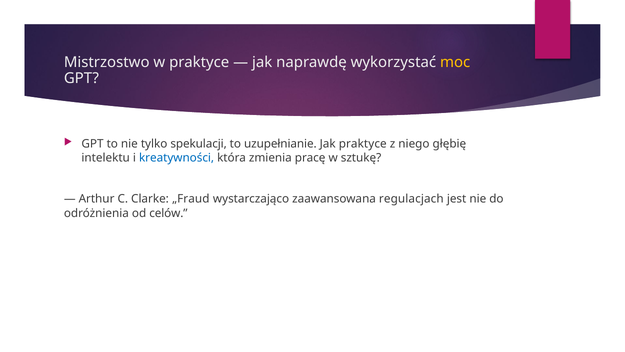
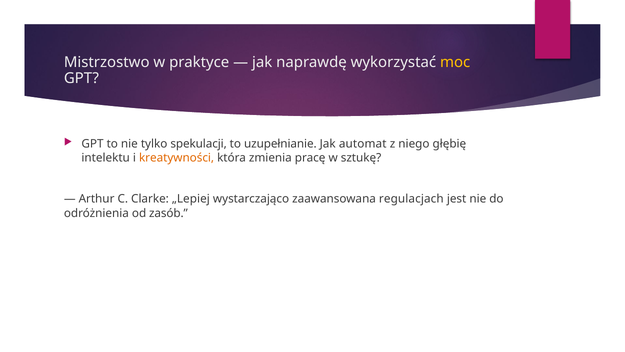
Jak praktyce: praktyce -> automat (363, 144)
kreatywności colour: blue -> orange (177, 158)
„Fraud: „Fraud -> „Lepiej (191, 199)
celów: celów -> zasób (168, 213)
